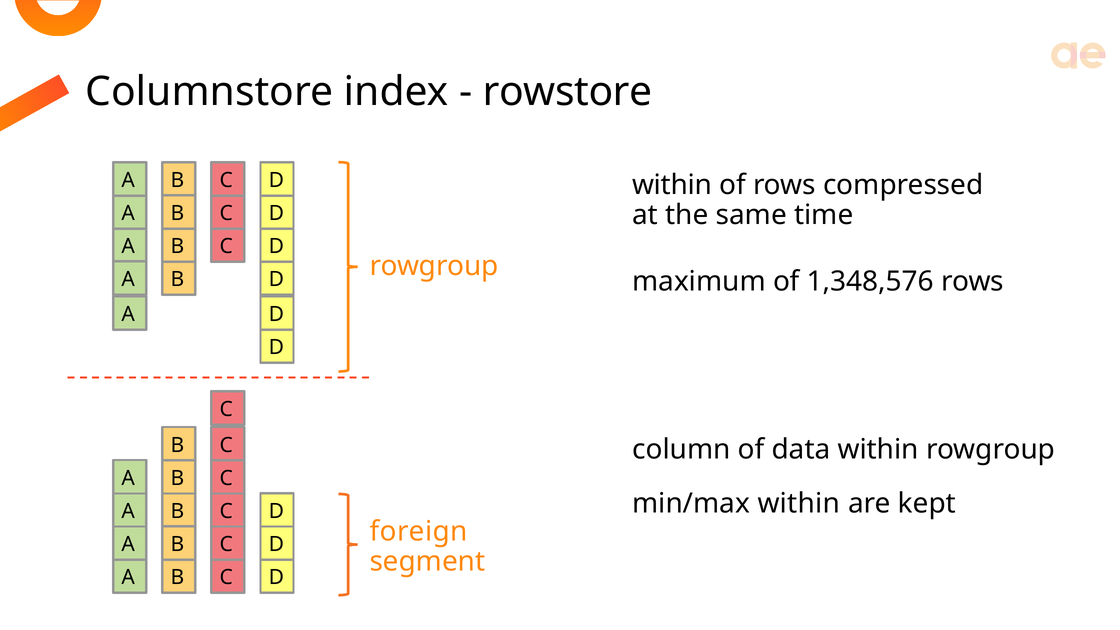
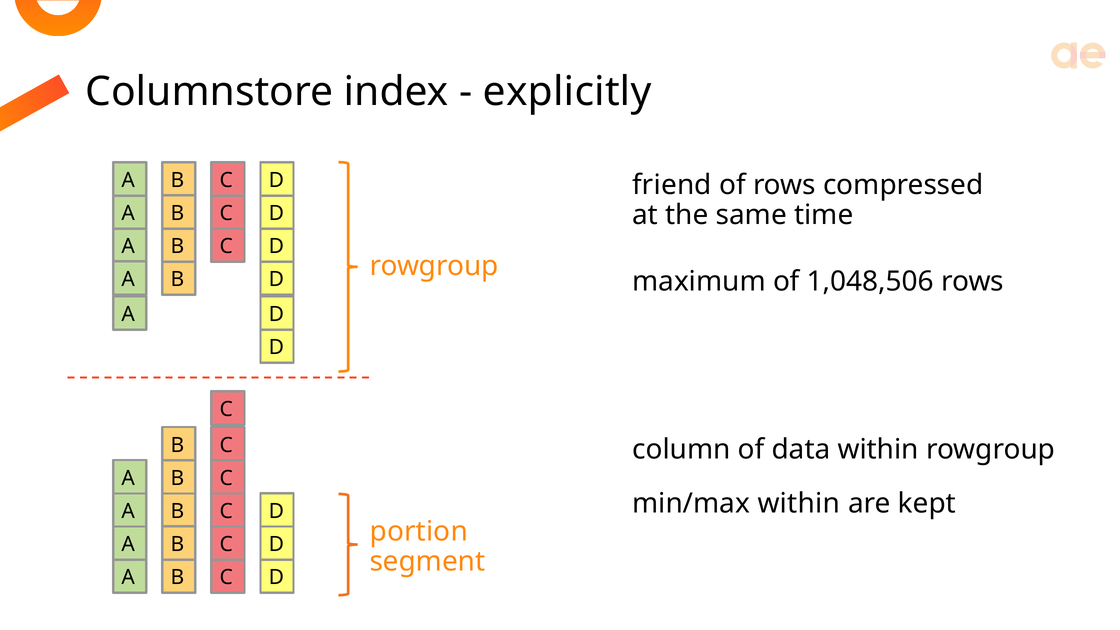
rowstore: rowstore -> explicitly (567, 92)
within: within -> friend (672, 185)
1,348,576: 1,348,576 -> 1,048,506 (870, 282)
foreign: foreign -> portion (419, 531)
